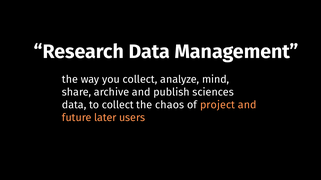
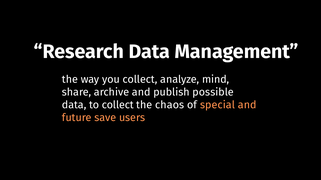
sciences: sciences -> possible (213, 92)
project: project -> special (218, 105)
later: later -> save (105, 118)
